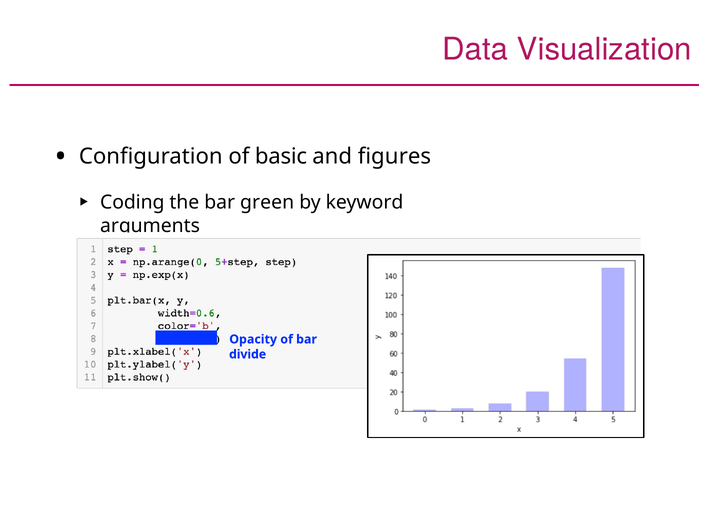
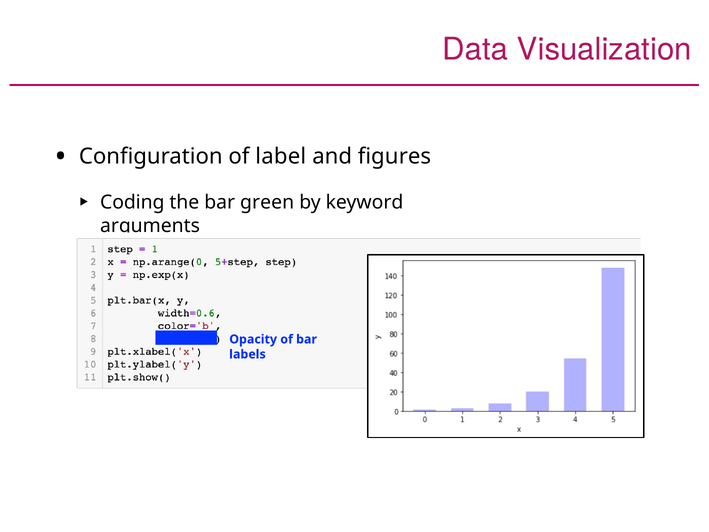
basic: basic -> label (281, 157)
divide: divide -> labels (248, 354)
